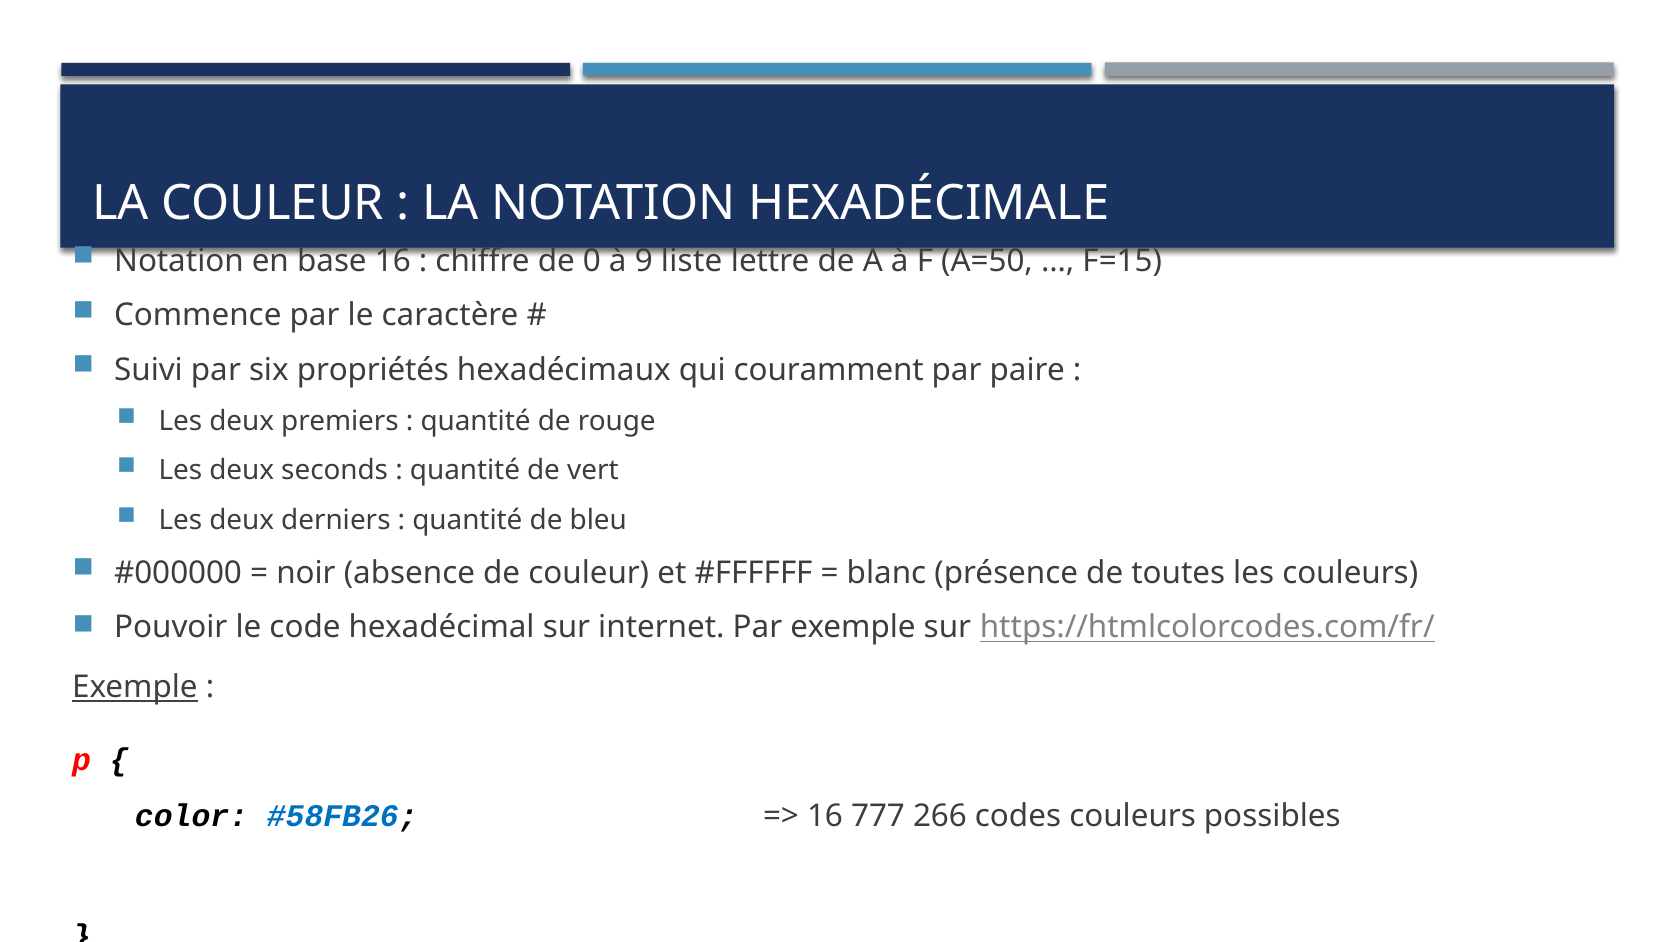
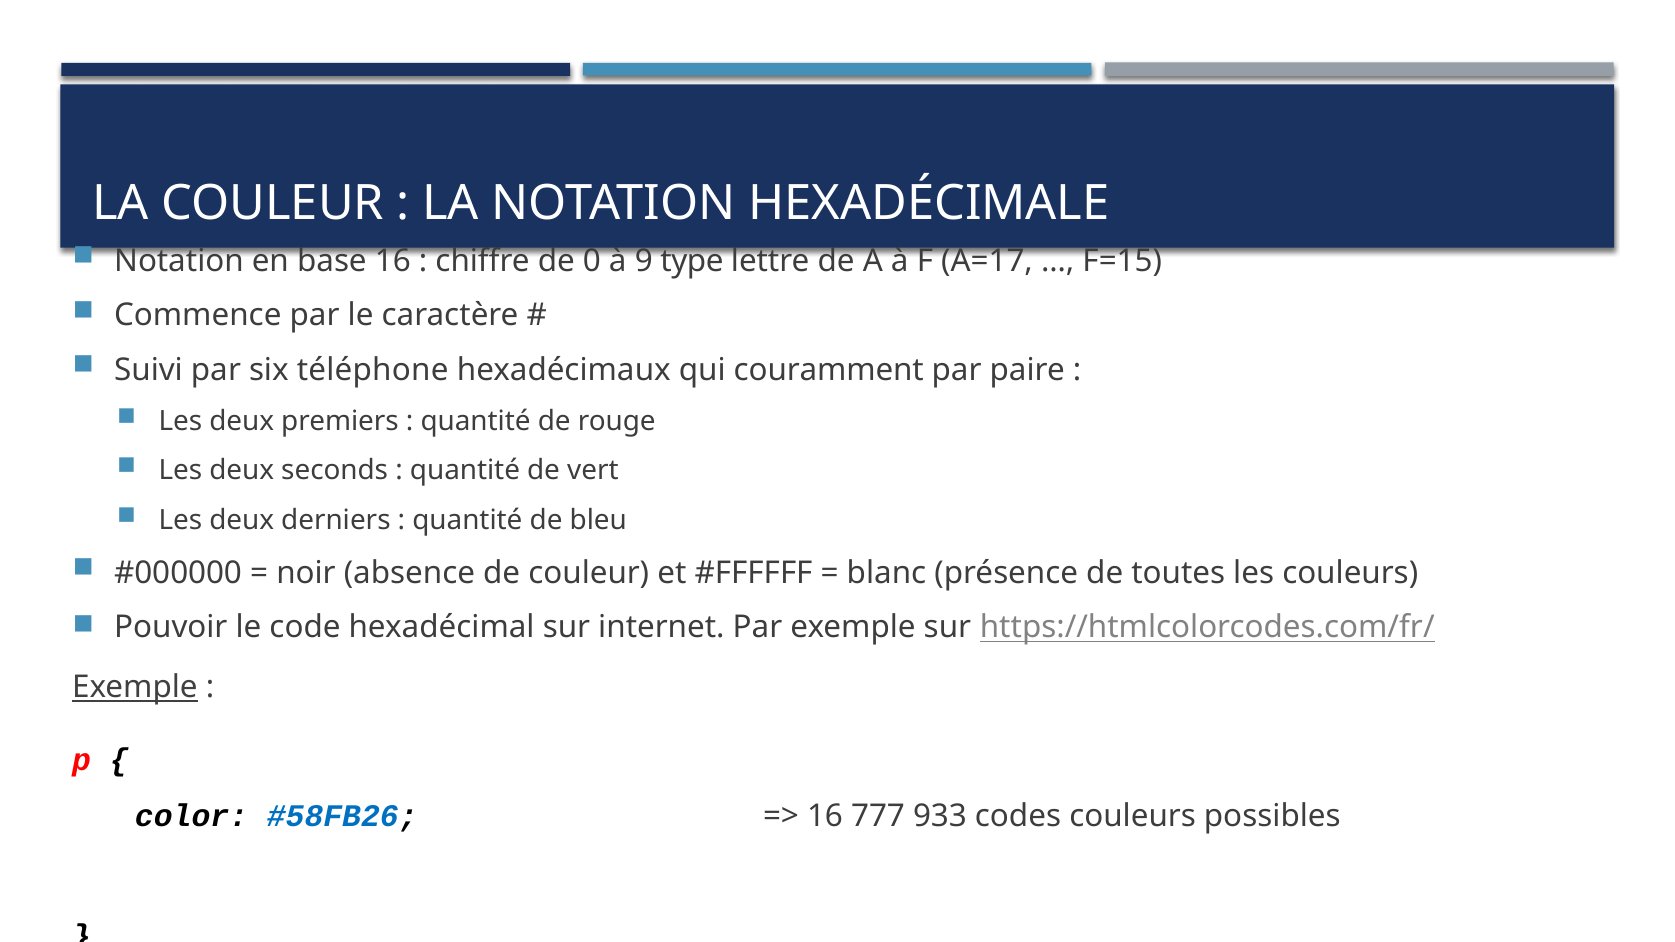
liste: liste -> type (692, 261)
A=50: A=50 -> A=17 (987, 261)
propriétés: propriétés -> téléphone (373, 370)
266: 266 -> 933 (940, 817)
